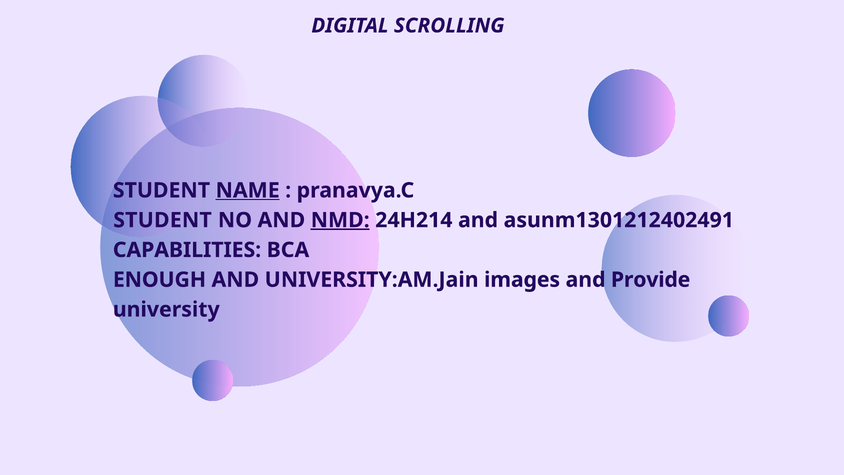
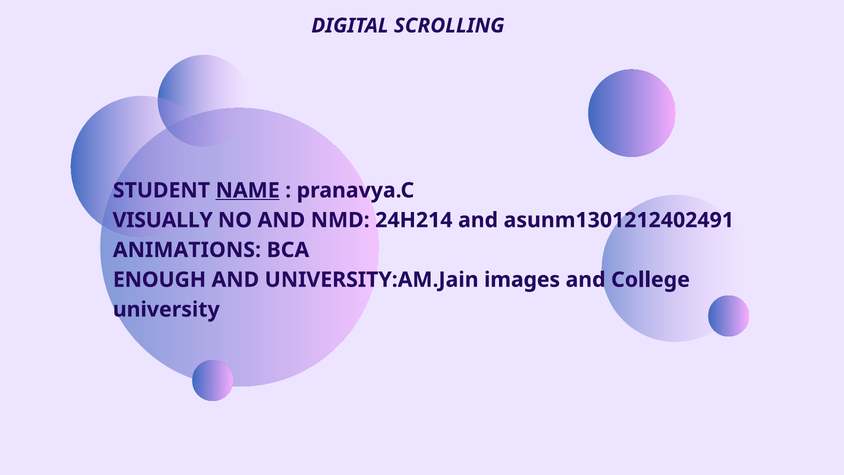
STUDENT: STUDENT -> VISUALLY (163, 220)
NMD underline: present -> none (340, 220)
CAPABILITIES: CAPABILITIES -> ANIMATIONS (187, 250)
Provide: Provide -> College (650, 280)
